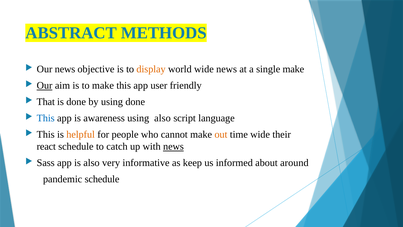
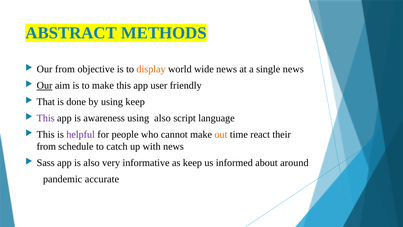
Our news: news -> from (65, 69)
single make: make -> news (293, 69)
using done: done -> keep (135, 102)
This colour: blue -> purple (46, 118)
helpful colour: orange -> purple (81, 134)
time wide: wide -> react (260, 134)
react: react -> from (46, 146)
news underline: present -> none (173, 146)
pandemic schedule: schedule -> accurate (102, 179)
